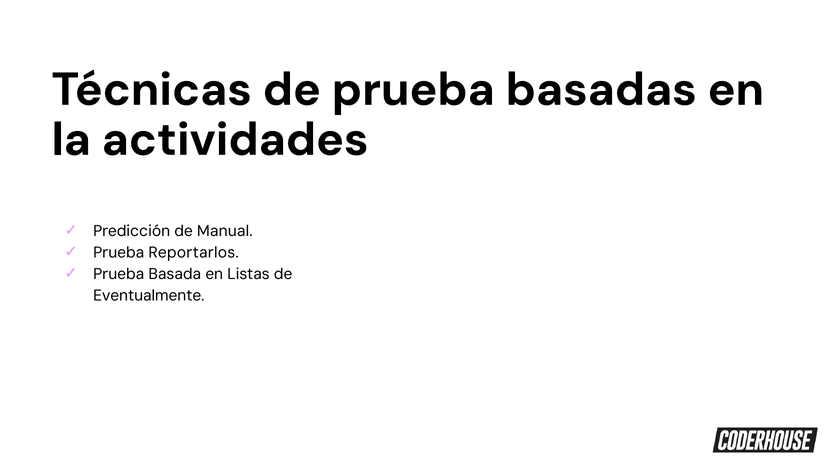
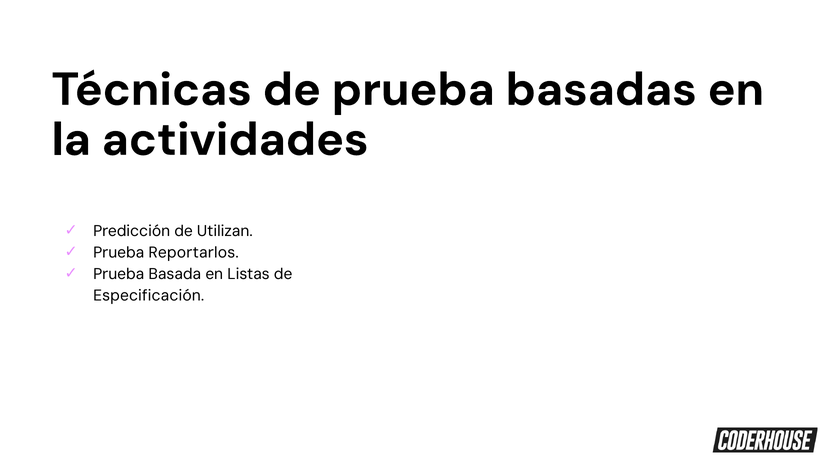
Manual: Manual -> Utilizan (225, 231)
Eventualmente: Eventualmente -> Especificación (149, 296)
